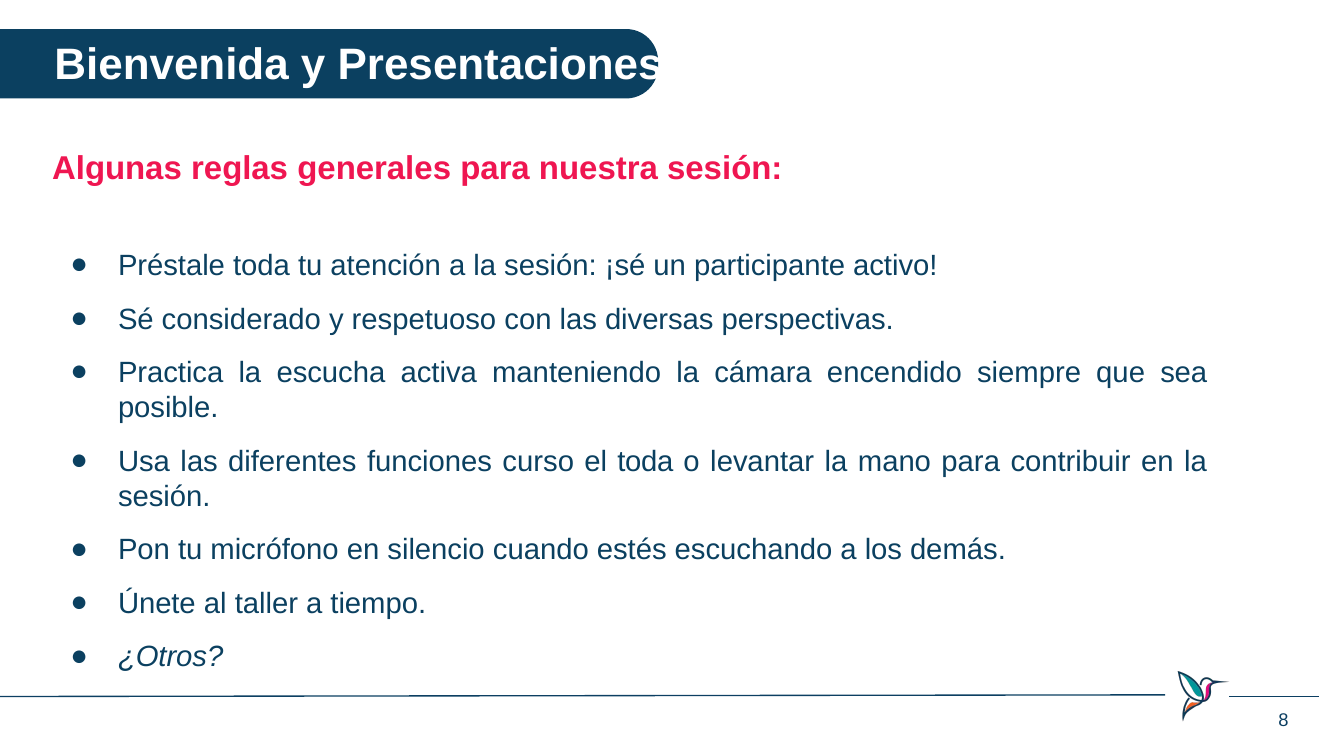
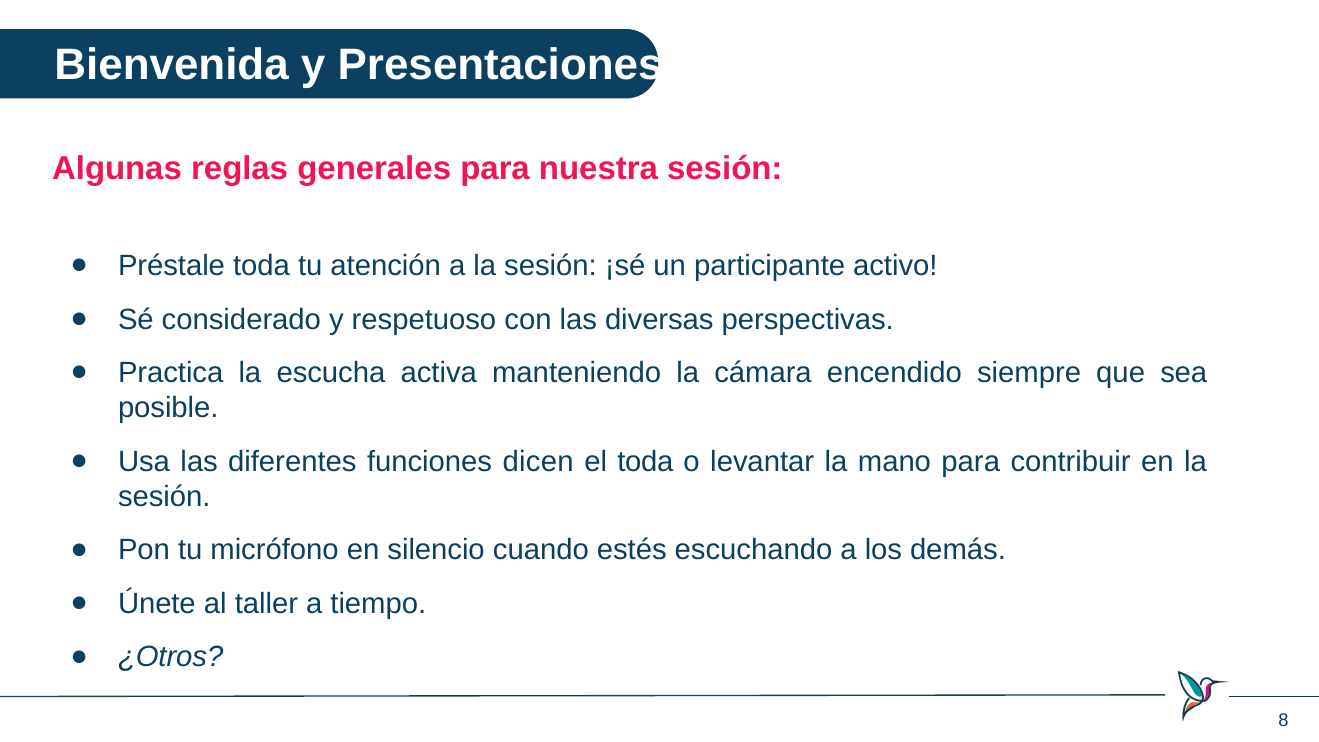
curso: curso -> dicen (538, 462)
